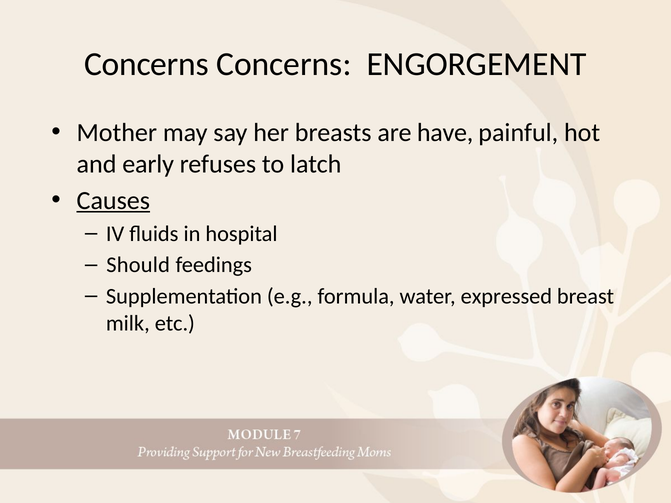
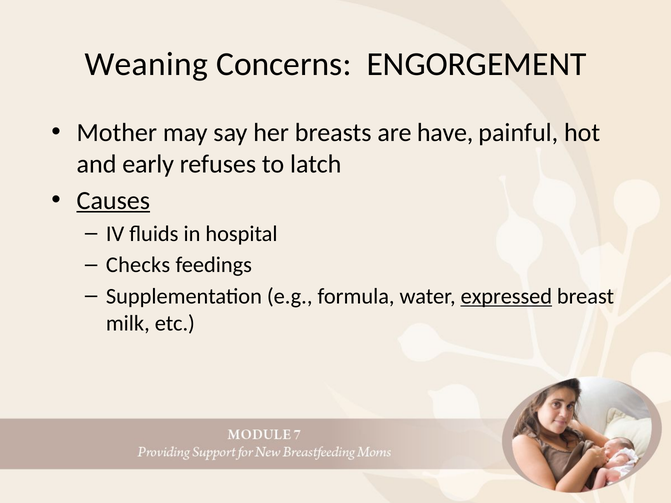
Concerns: Concerns -> Weaning (146, 64)
Should: Should -> Checks (138, 265)
expressed underline: none -> present (506, 296)
